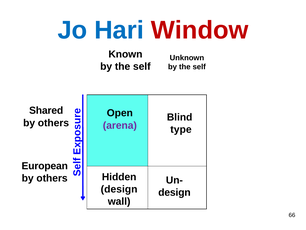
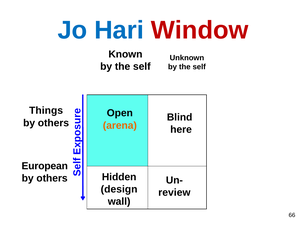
Shared: Shared -> Things (46, 110)
arena colour: purple -> orange (120, 125)
type: type -> here (181, 129)
design: design -> review (174, 192)
